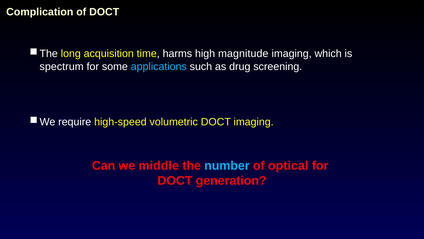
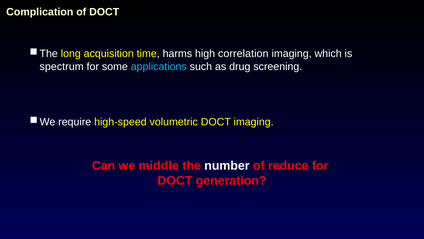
magnitude: magnitude -> correlation (243, 54)
number colour: light blue -> white (227, 165)
optical: optical -> reduce (288, 165)
